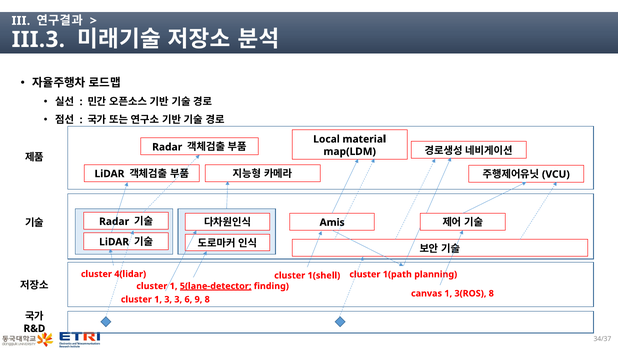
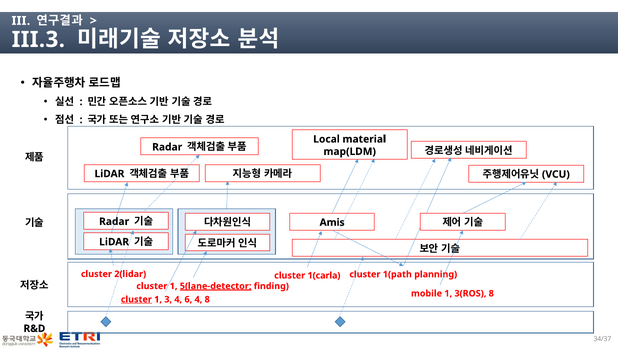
4(lidar: 4(lidar -> 2(lidar (130, 274)
1(shell: 1(shell -> 1(carla (324, 275)
canvas: canvas -> mobile (427, 293)
cluster underline: none -> present (136, 299)
3 3: 3 -> 4 (178, 299)
6 9: 9 -> 4 (198, 299)
